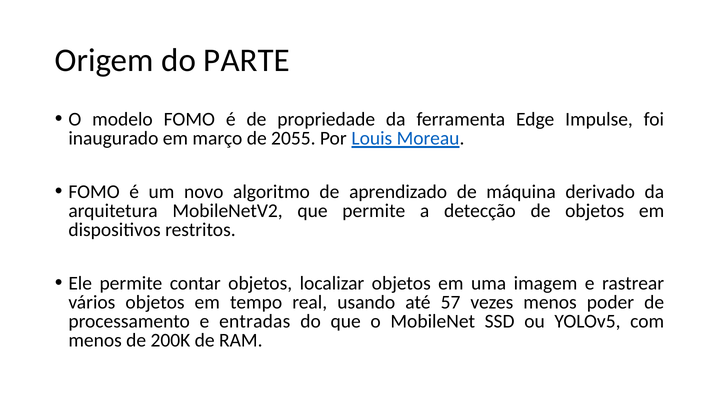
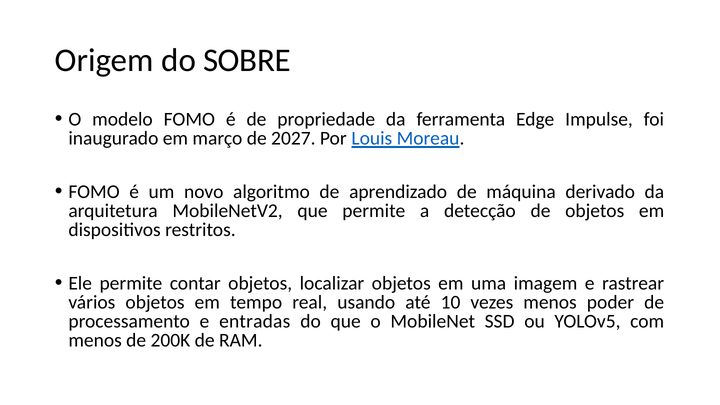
PARTE: PARTE -> SOBRE (247, 61)
2055: 2055 -> 2027 (293, 138)
57: 57 -> 10 (451, 302)
